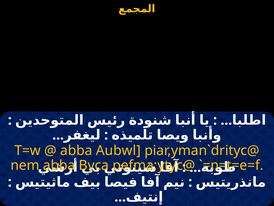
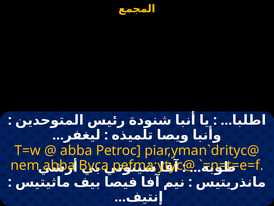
Aubwl: Aubwl -> Petroc (118, 150)
